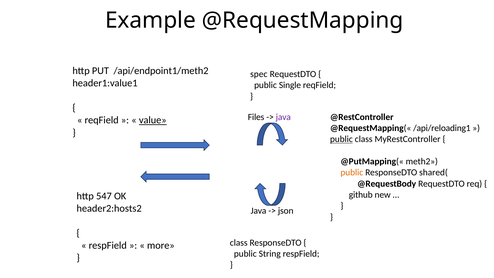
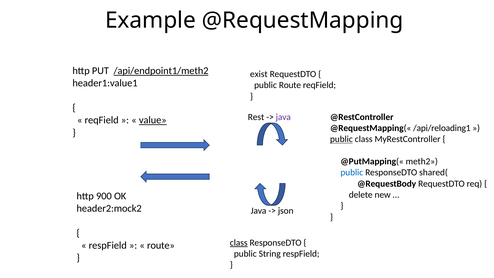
/api/endpoint1/meth2 underline: none -> present (161, 71)
spec: spec -> exist (259, 74)
public Single: Single -> Route (290, 85)
Files: Files -> Rest (256, 117)
public colour: orange -> blue (352, 172)
github: github -> delete (361, 195)
547: 547 -> 900 (104, 196)
header2:hosts2: header2:hosts2 -> header2:mock2 (109, 208)
class underline: none -> present (239, 243)
more: more -> route (161, 245)
